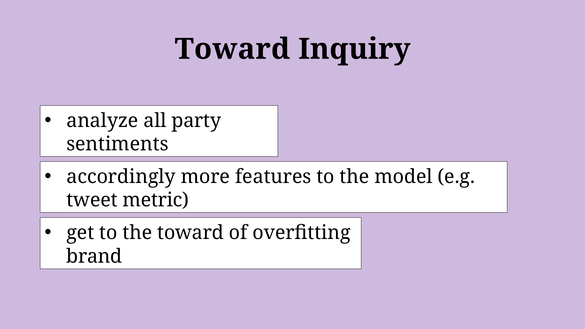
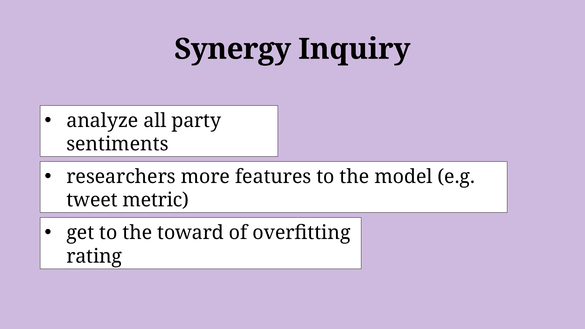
Toward: Toward -> Synergy (233, 49)
accordingly: accordingly -> researchers (121, 177)
brand: brand -> rating (94, 256)
